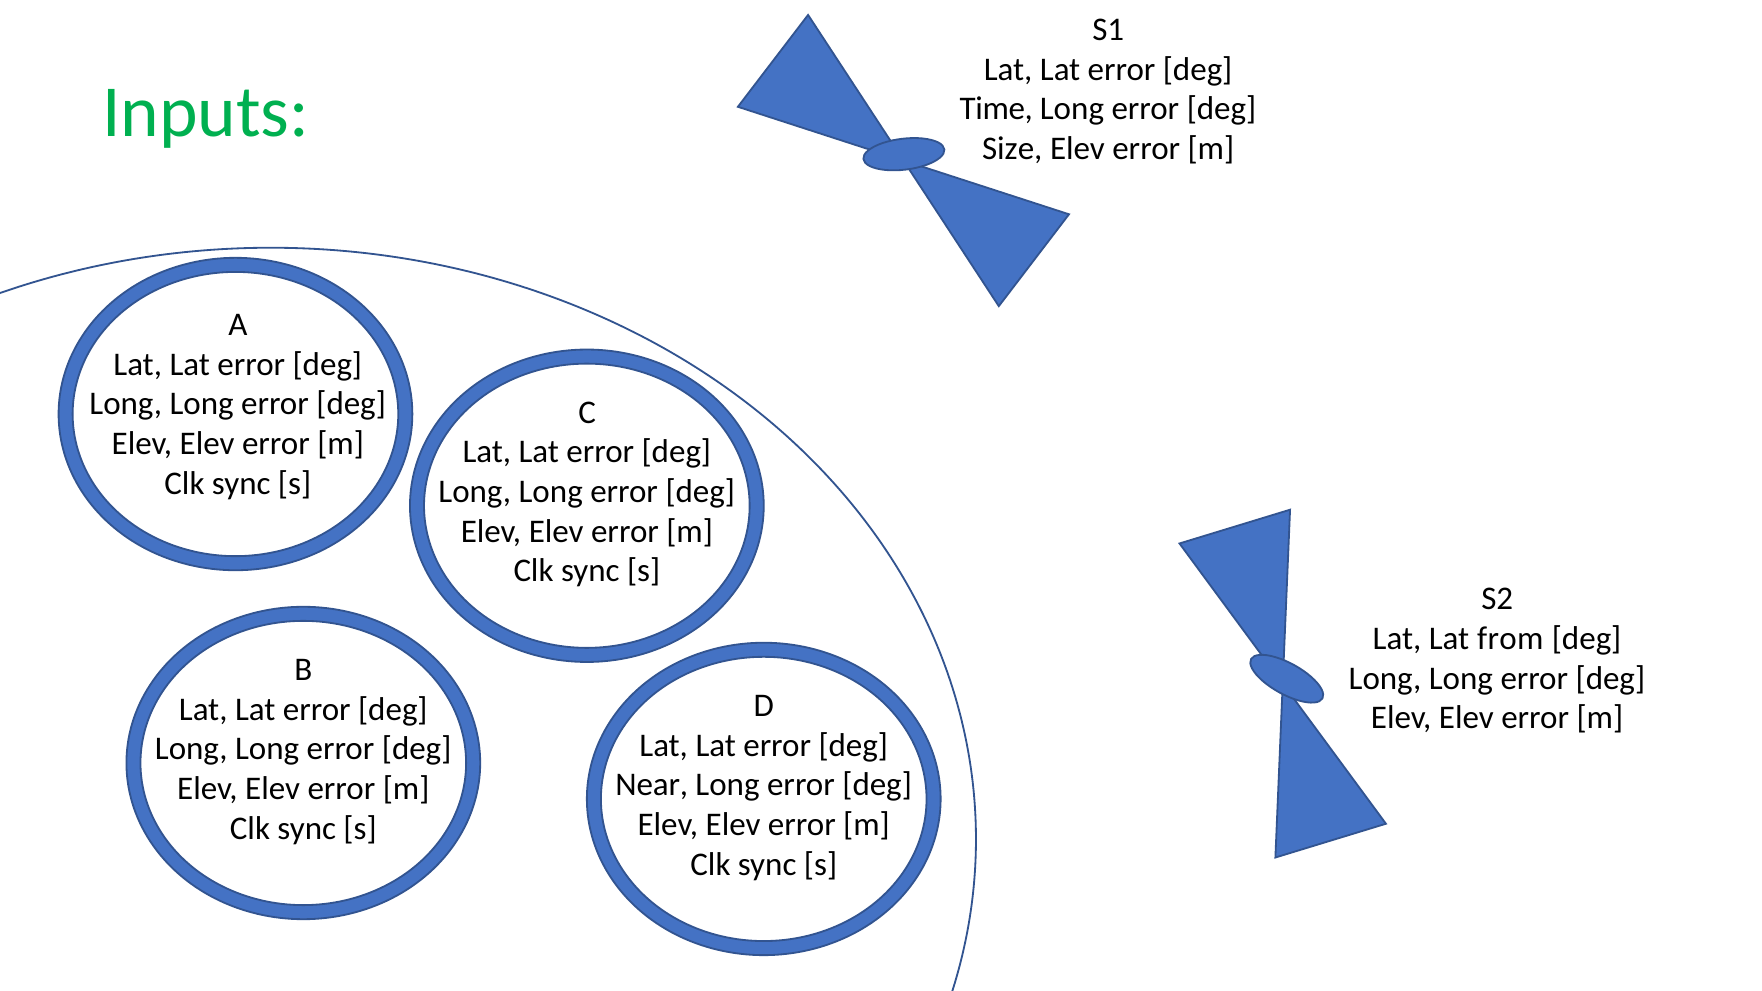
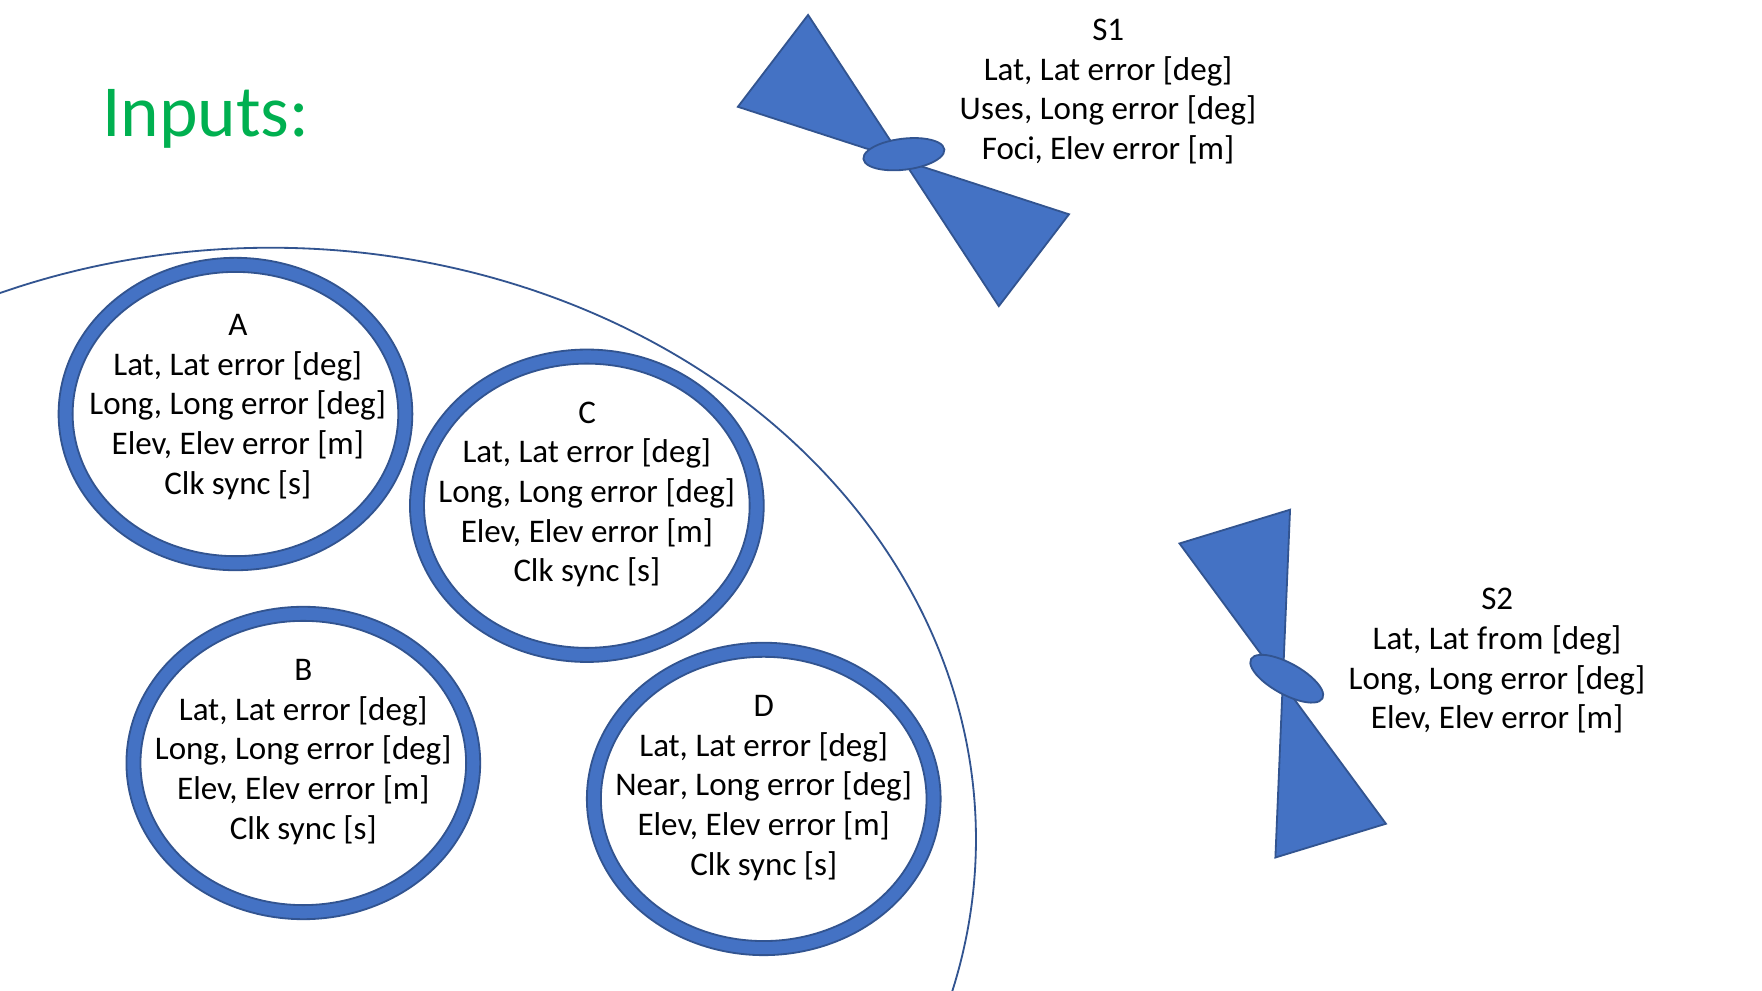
Time: Time -> Uses (996, 109)
Size: Size -> Foci (1012, 148)
